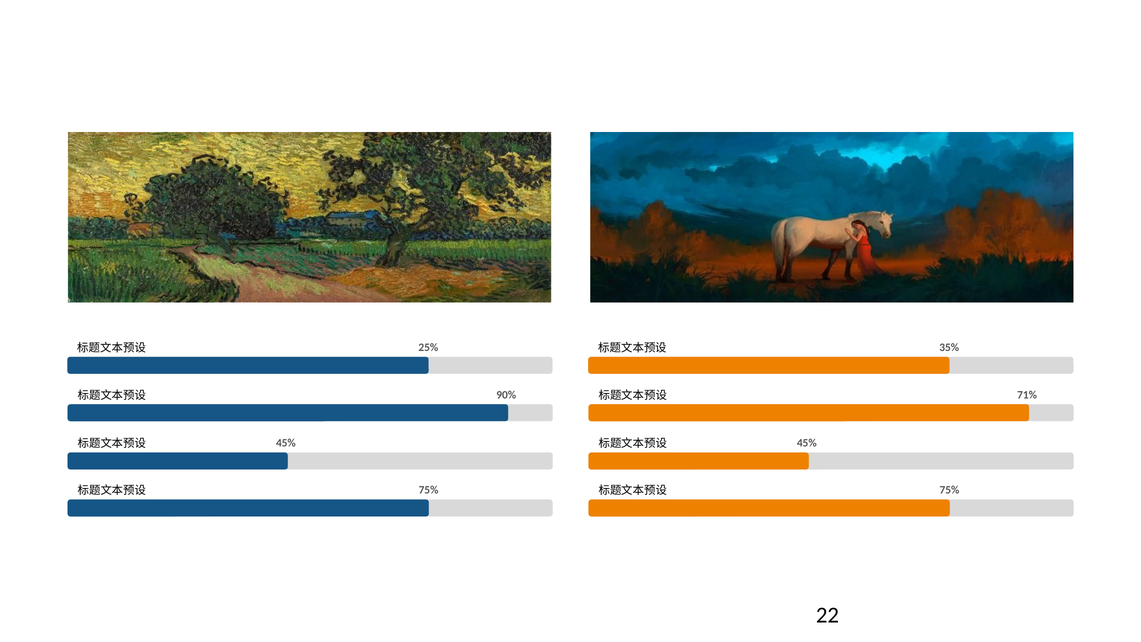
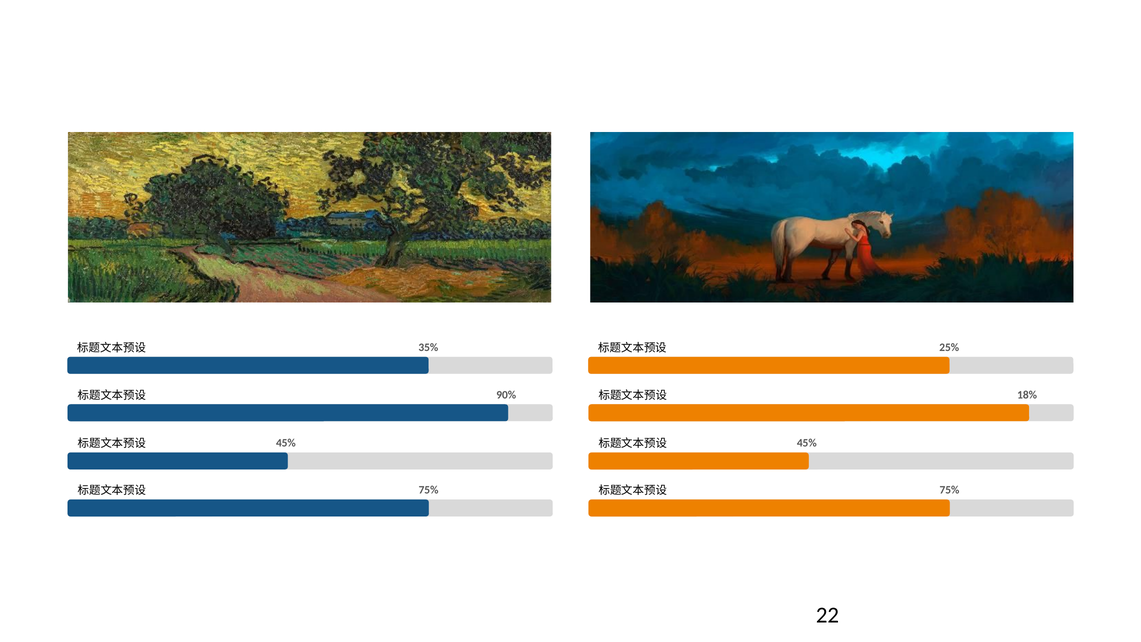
25%: 25% -> 35% (428, 347)
35%: 35% -> 25% (949, 347)
71%: 71% -> 18% (1027, 395)
